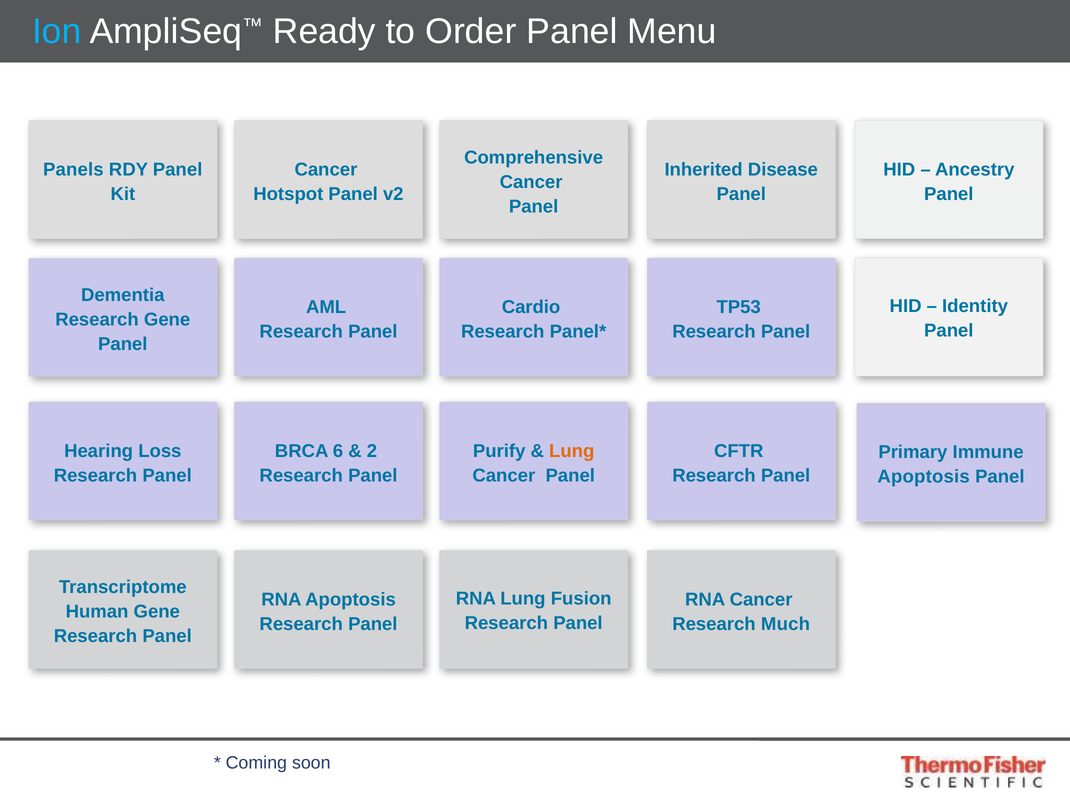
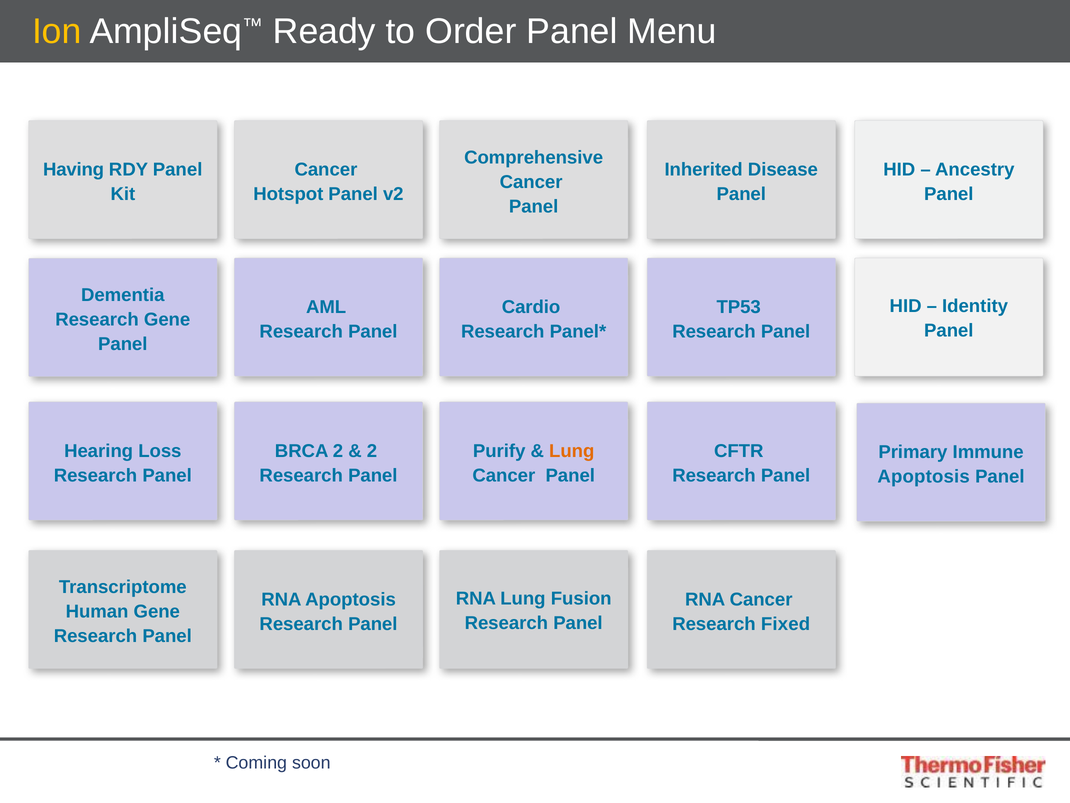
Ion colour: light blue -> yellow (57, 32)
Panels: Panels -> Having (74, 170)
BRCA 6: 6 -> 2 (338, 451)
Much: Much -> Fixed (786, 624)
